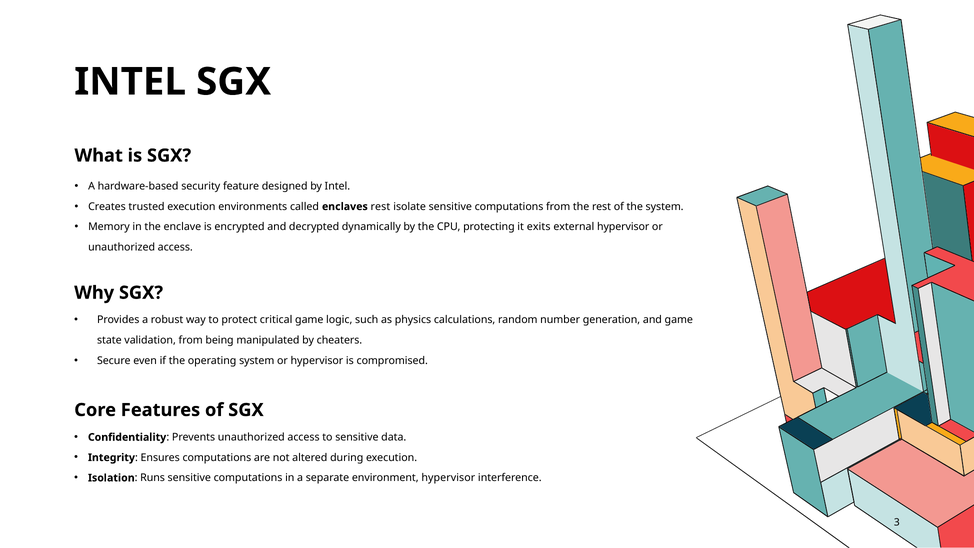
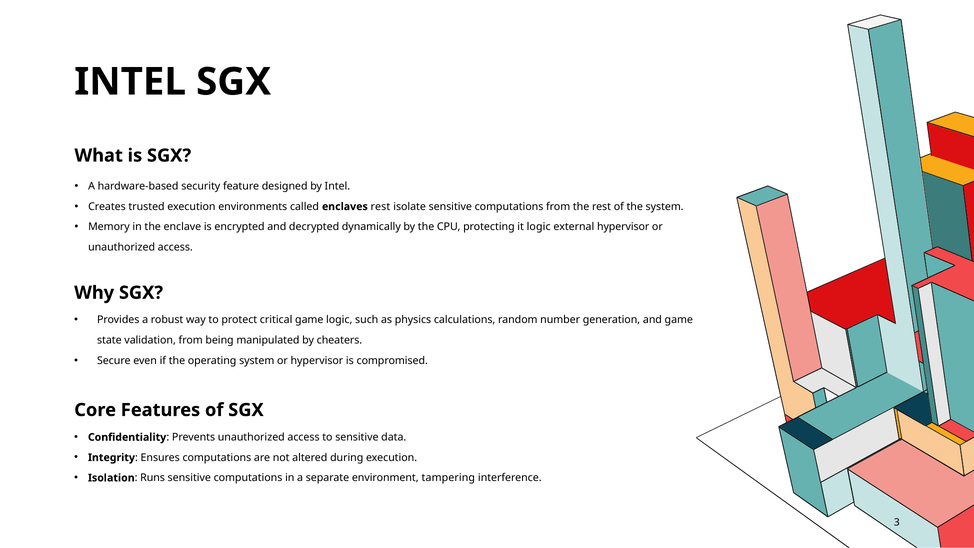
it exits: exits -> logic (539, 227)
environment hypervisor: hypervisor -> tampering (448, 478)
